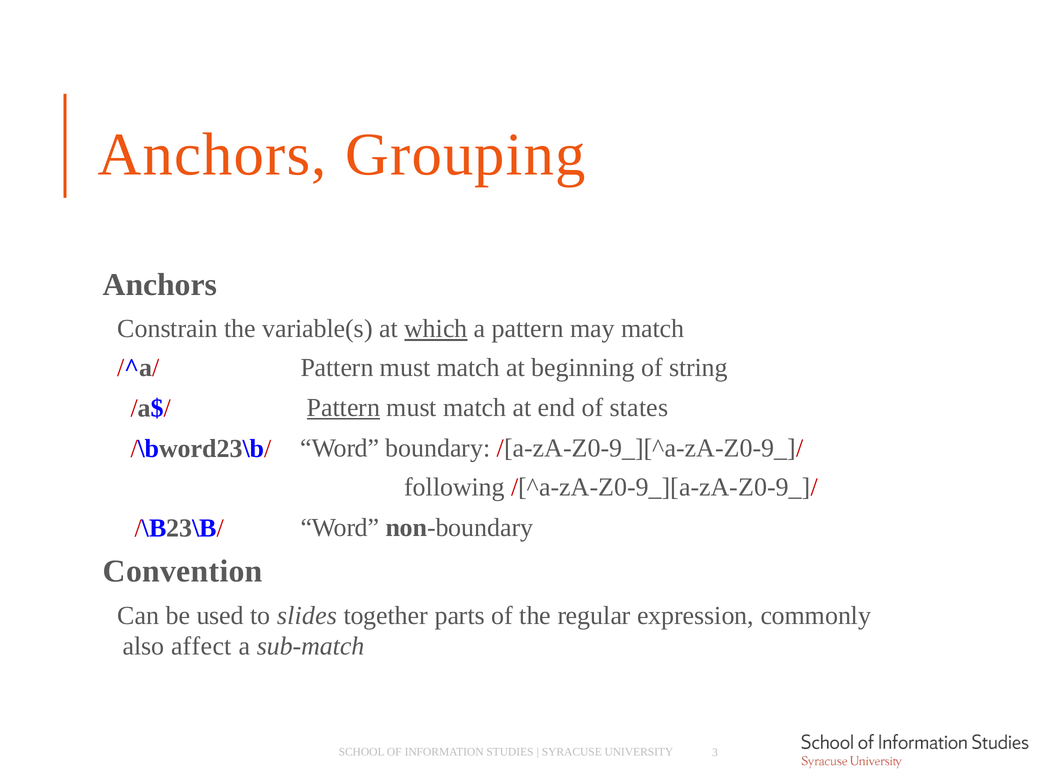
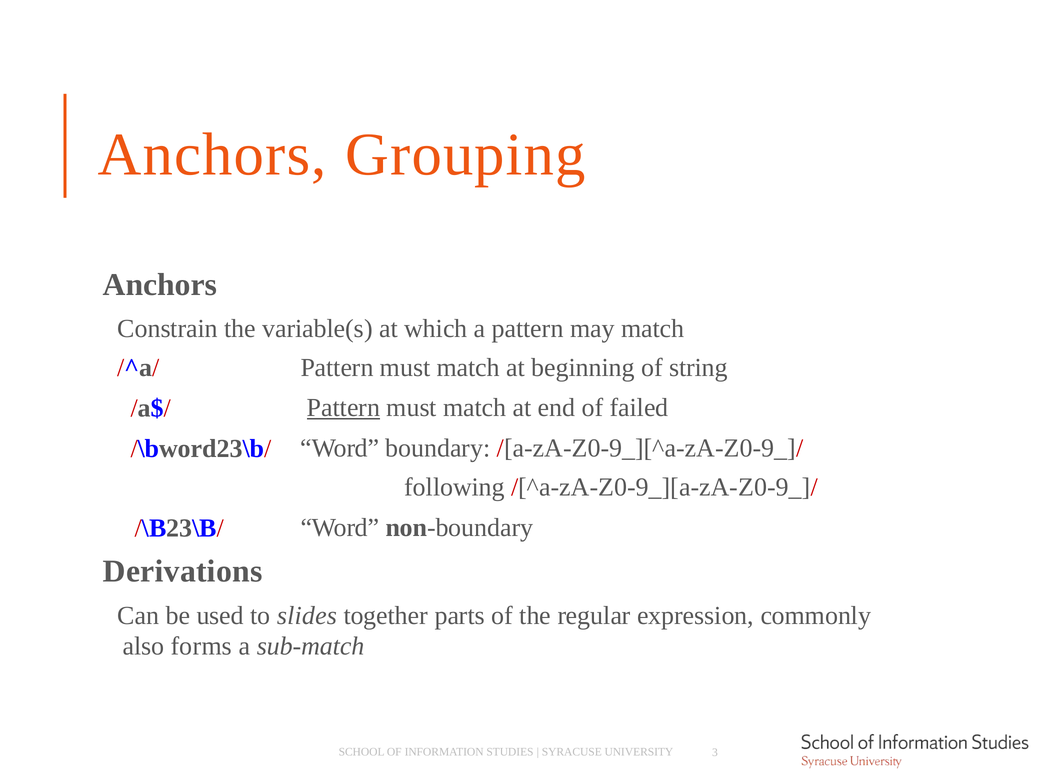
which underline: present -> none (436, 329)
states: states -> failed (639, 408)
Convention: Convention -> Derivations (183, 571)
affect: affect -> forms (201, 646)
